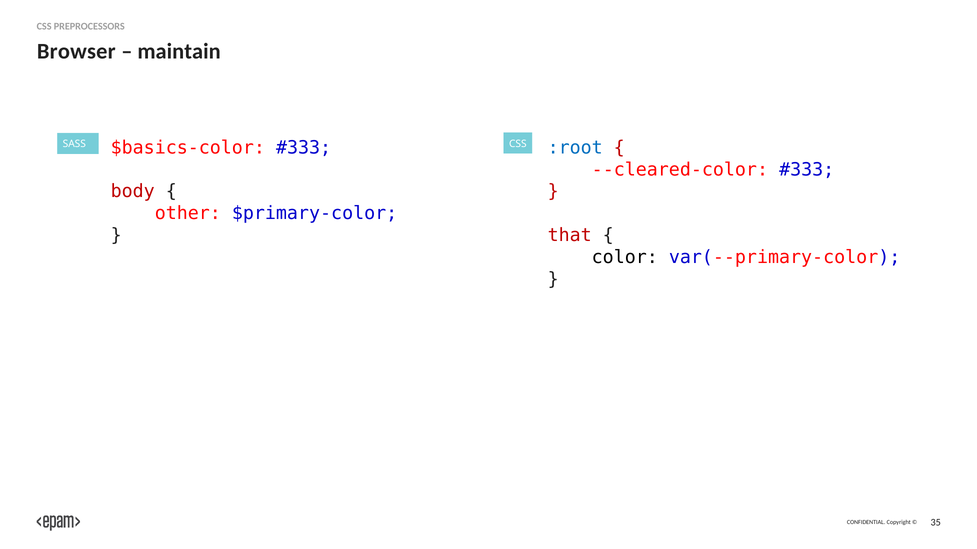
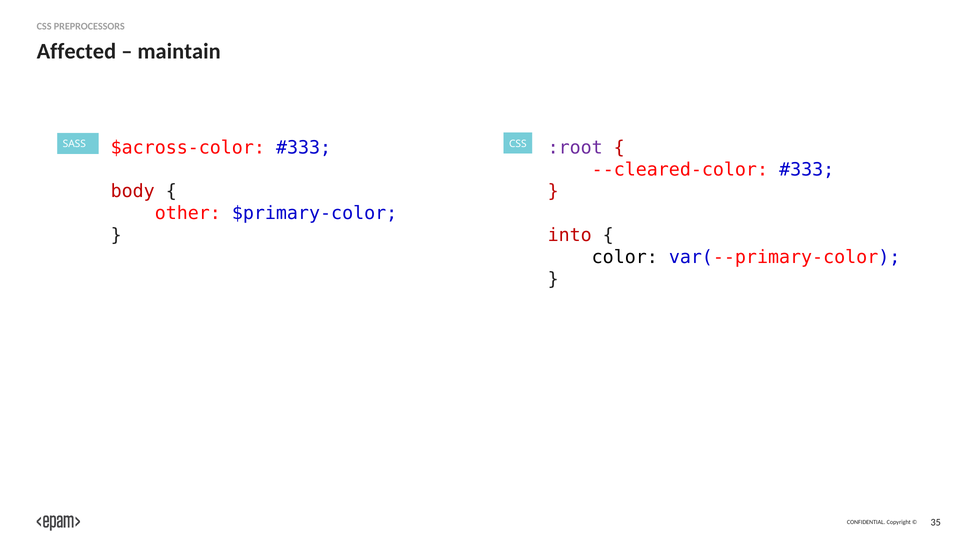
Browser: Browser -> Affected (76, 52)
$basics-color: $basics-color -> $across-color (188, 148)
:root colour: blue -> purple (575, 148)
that: that -> into (570, 236)
